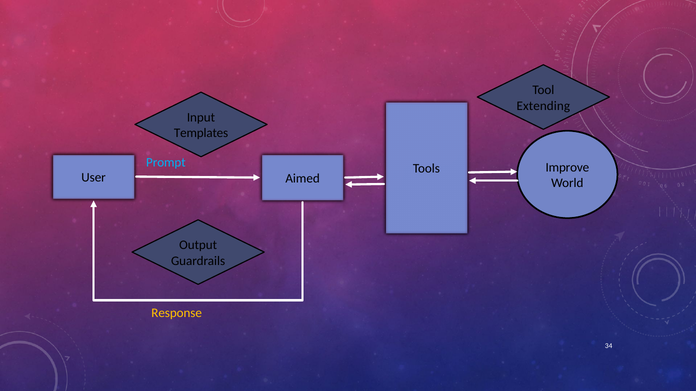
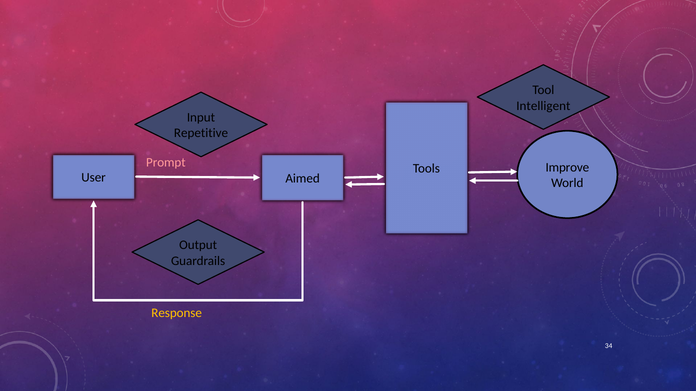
Extending: Extending -> Intelligent (543, 106)
Templates: Templates -> Repetitive (201, 133)
Prompt colour: light blue -> pink (166, 163)
